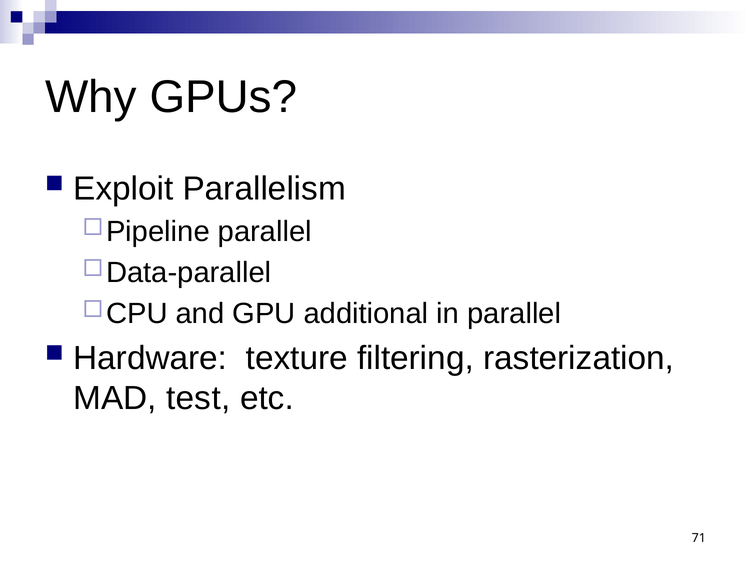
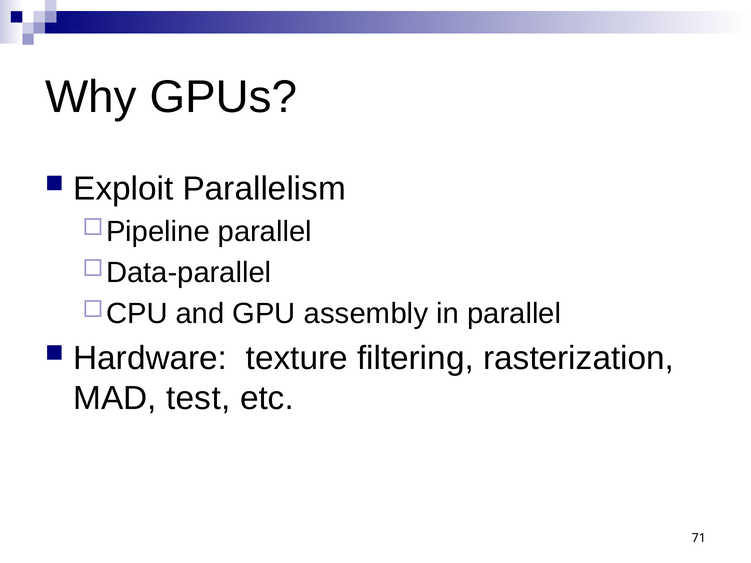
additional: additional -> assembly (366, 314)
